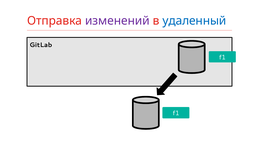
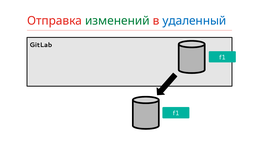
изменений colour: purple -> green (117, 21)
